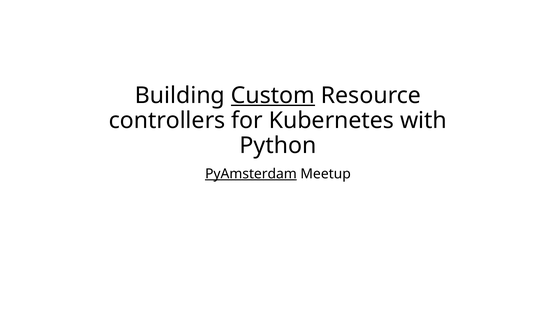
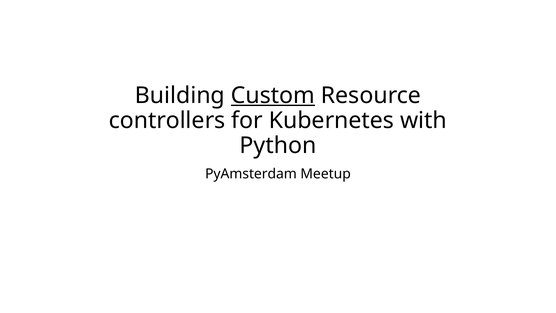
PyAmsterdam underline: present -> none (251, 174)
